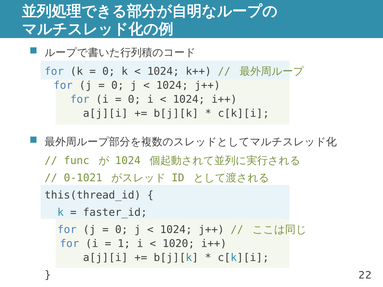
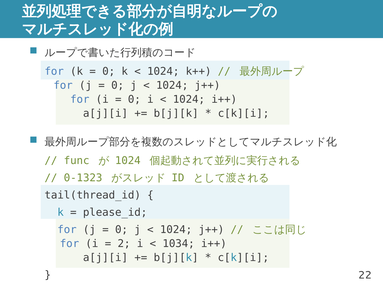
0-1021: 0-1021 -> 0-1323 (83, 178)
this(thread_id: this(thread_id -> tail(thread_id (93, 195)
faster_id: faster_id -> please_id (115, 213)
1: 1 -> 2 (124, 244)
1020: 1020 -> 1034 (179, 244)
